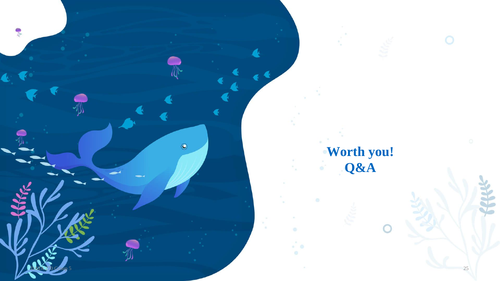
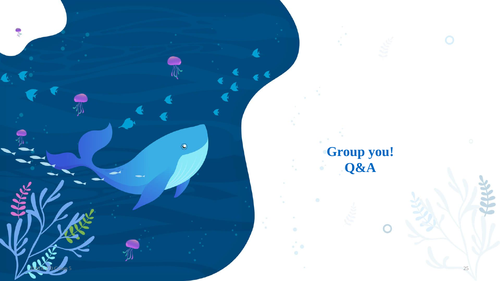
Worth: Worth -> Group (346, 152)
